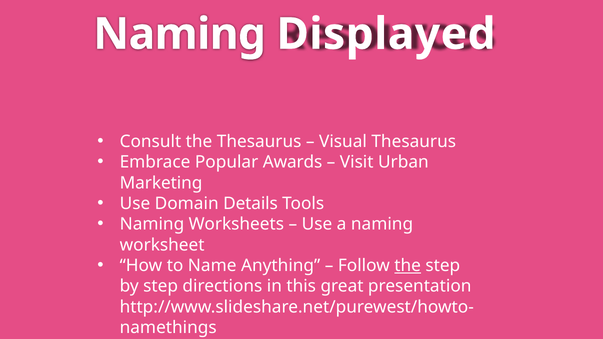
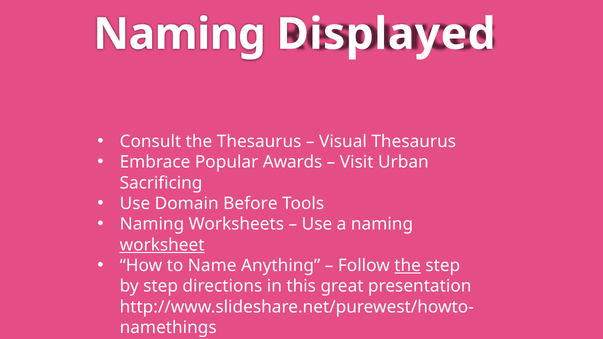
Marketing: Marketing -> Sacrificing (161, 183)
Details: Details -> Before (250, 204)
worksheet underline: none -> present (162, 245)
